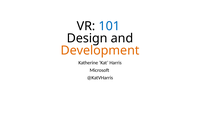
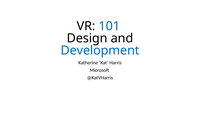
Development colour: orange -> blue (100, 50)
